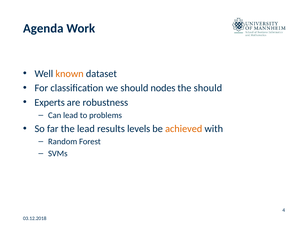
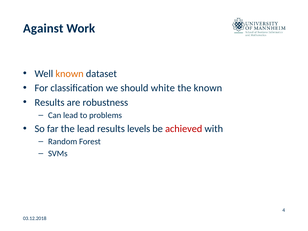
Agenda: Agenda -> Against (43, 28)
nodes: nodes -> white (163, 88)
the should: should -> known (208, 88)
Experts: Experts -> Results (50, 102)
achieved colour: orange -> red (184, 129)
